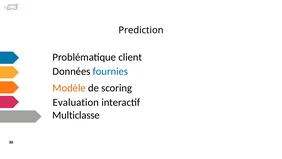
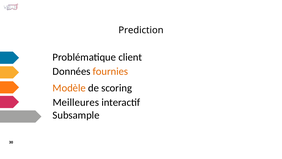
fournies colour: blue -> orange (110, 71)
Evaluation: Evaluation -> Meilleures (76, 102)
Multiclasse: Multiclasse -> Subsample (76, 115)
